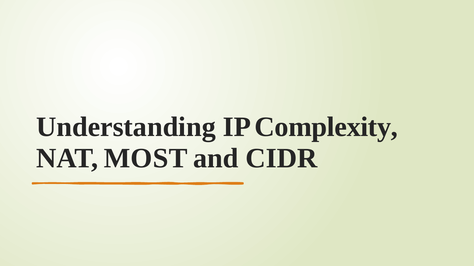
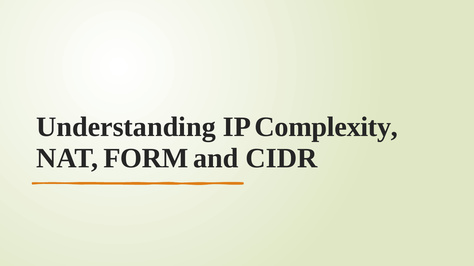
MOST: MOST -> FORM (146, 158)
